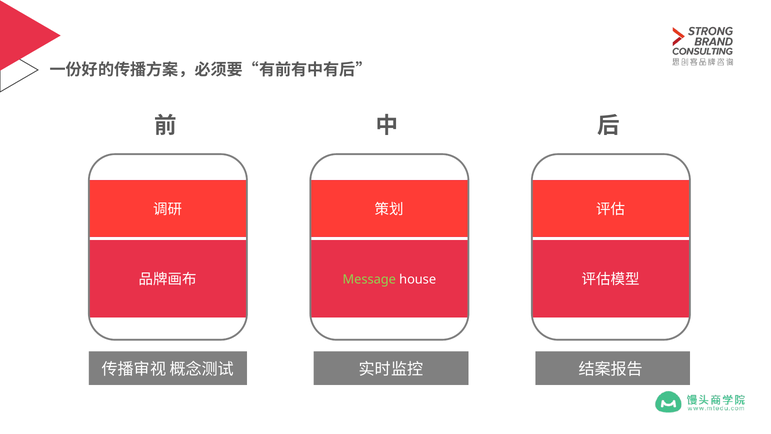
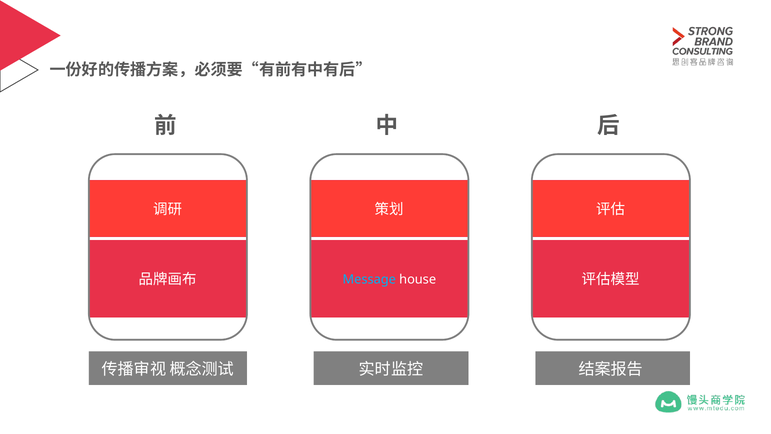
Message colour: light green -> light blue (369, 279)
